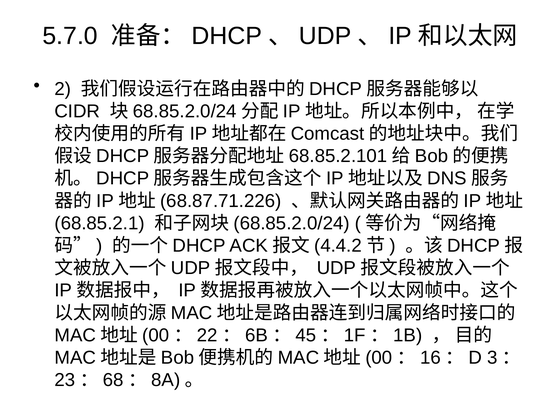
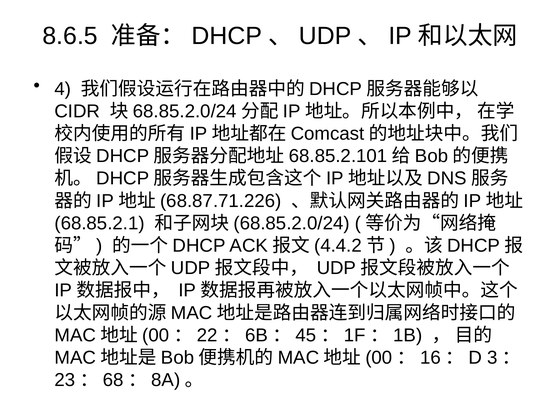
5.7.0: 5.7.0 -> 8.6.5 (70, 36)
2: 2 -> 4 (63, 89)
